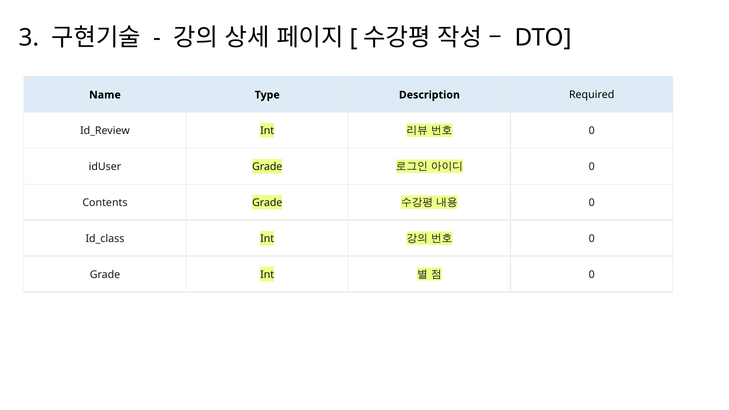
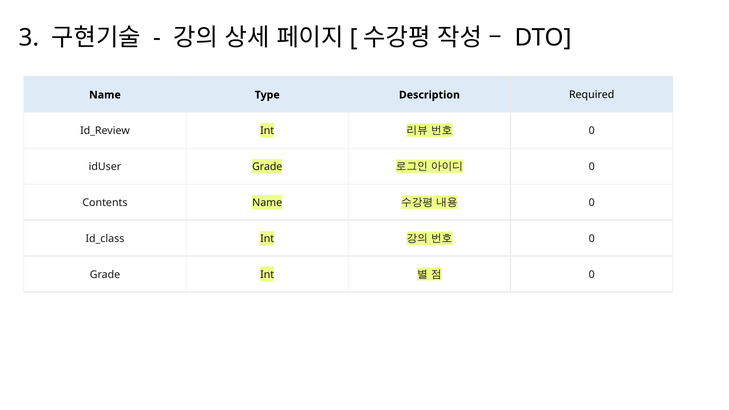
Contents Grade: Grade -> Name (267, 203)
